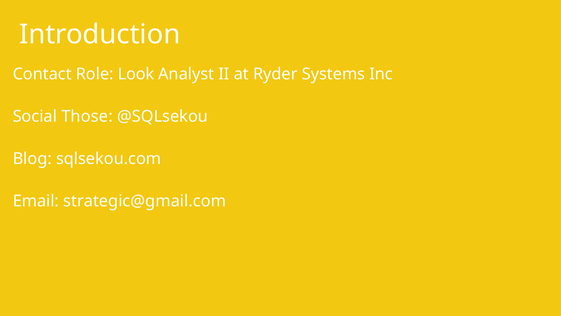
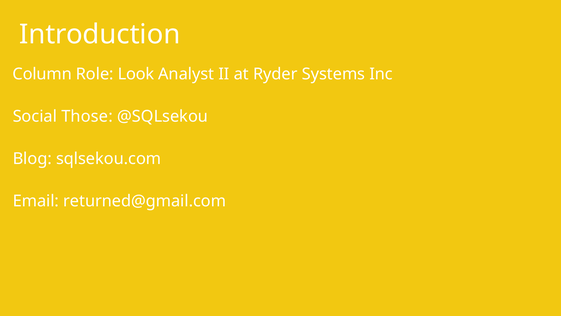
Contact: Contact -> Column (42, 74)
strategic@gmail.com: strategic@gmail.com -> returned@gmail.com (145, 201)
